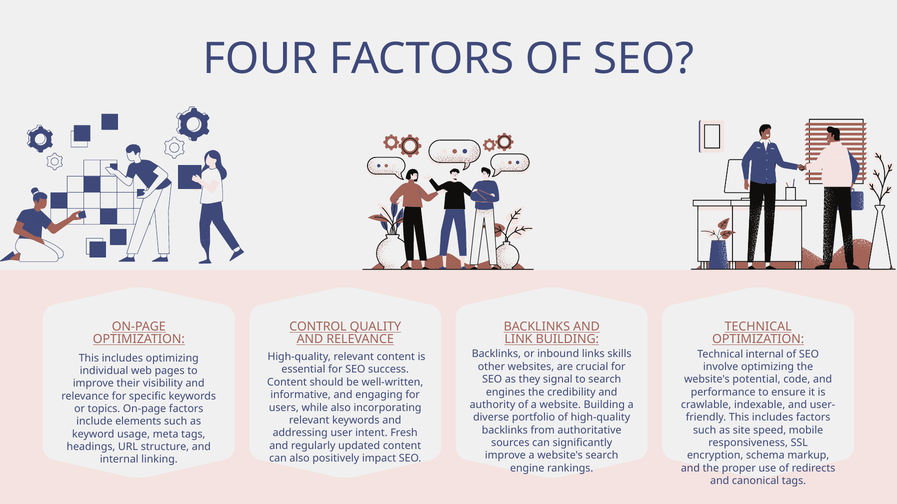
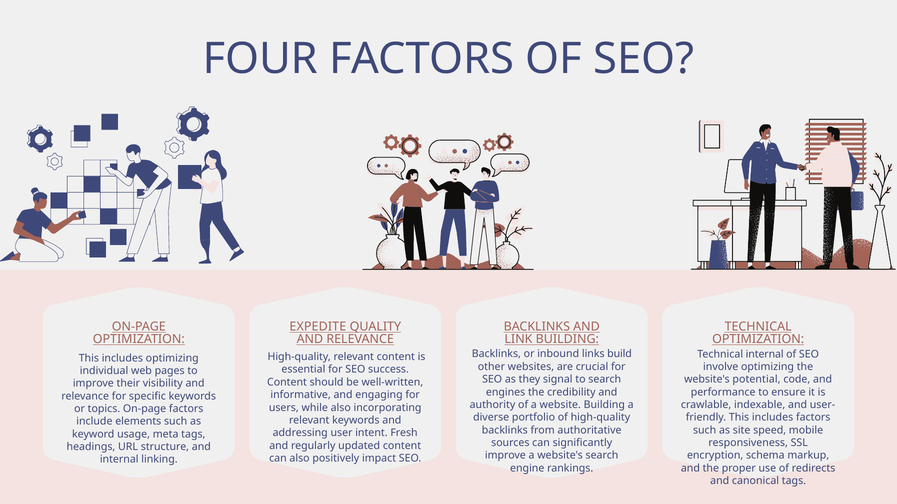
CONTROL: CONTROL -> EXPEDITE (318, 327)
skills: skills -> build (620, 354)
